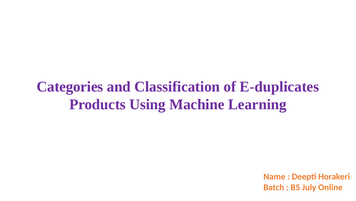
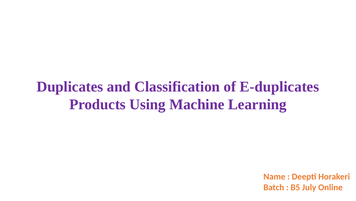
Categories: Categories -> Duplicates (70, 86)
